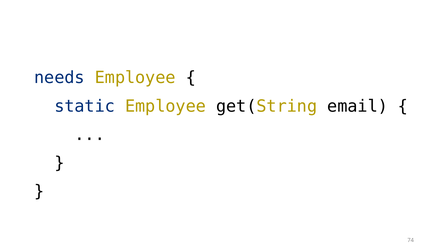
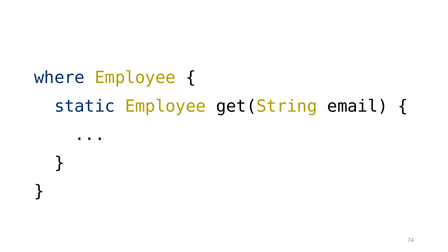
needs: needs -> where (59, 78)
